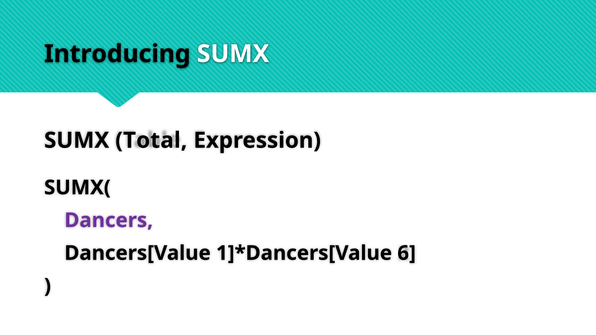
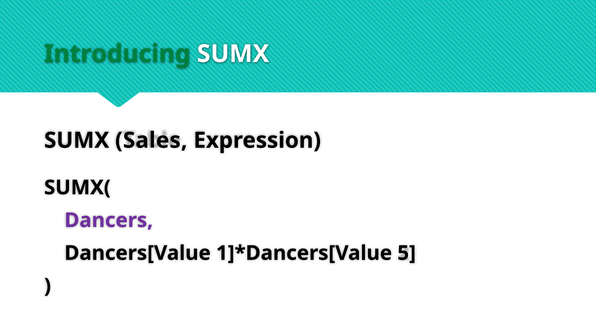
Introducing colour: black -> green (117, 54)
Total: Total -> Sales (151, 141)
6: 6 -> 5 (407, 253)
